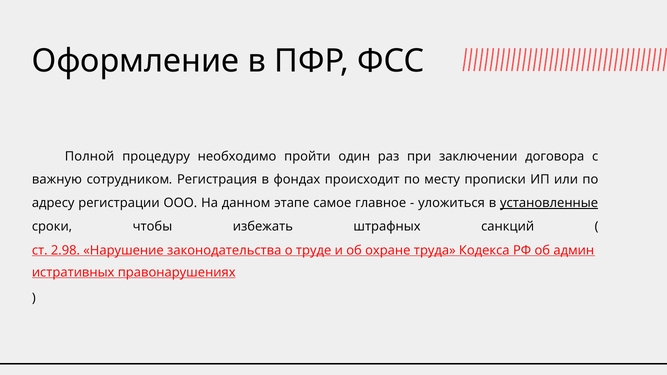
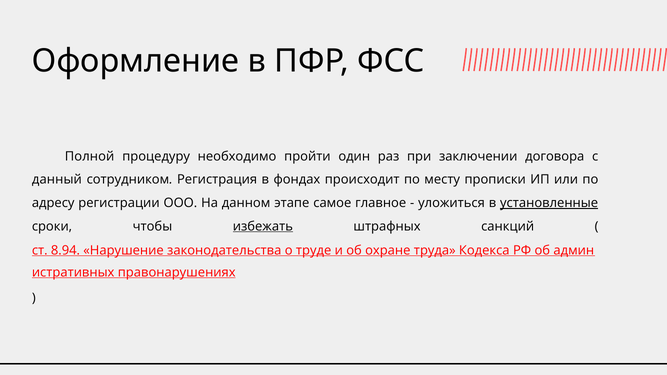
важную: важную -> данный (57, 180)
избежать underline: none -> present (263, 226)
2.98: 2.98 -> 8.94 (65, 251)
